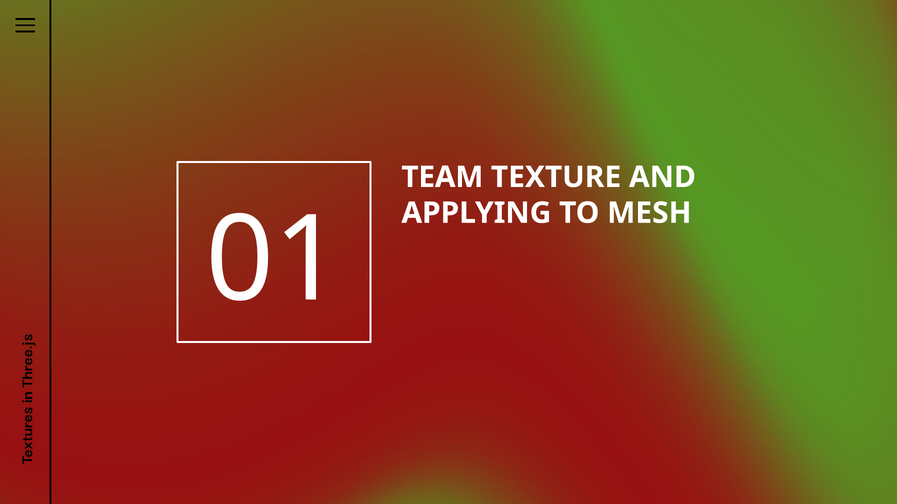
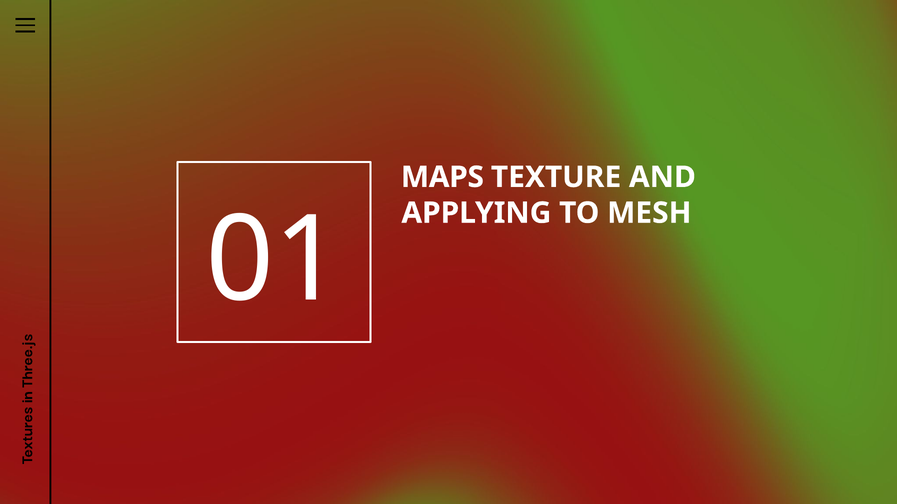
TEAM: TEAM -> MAPS (442, 177)
